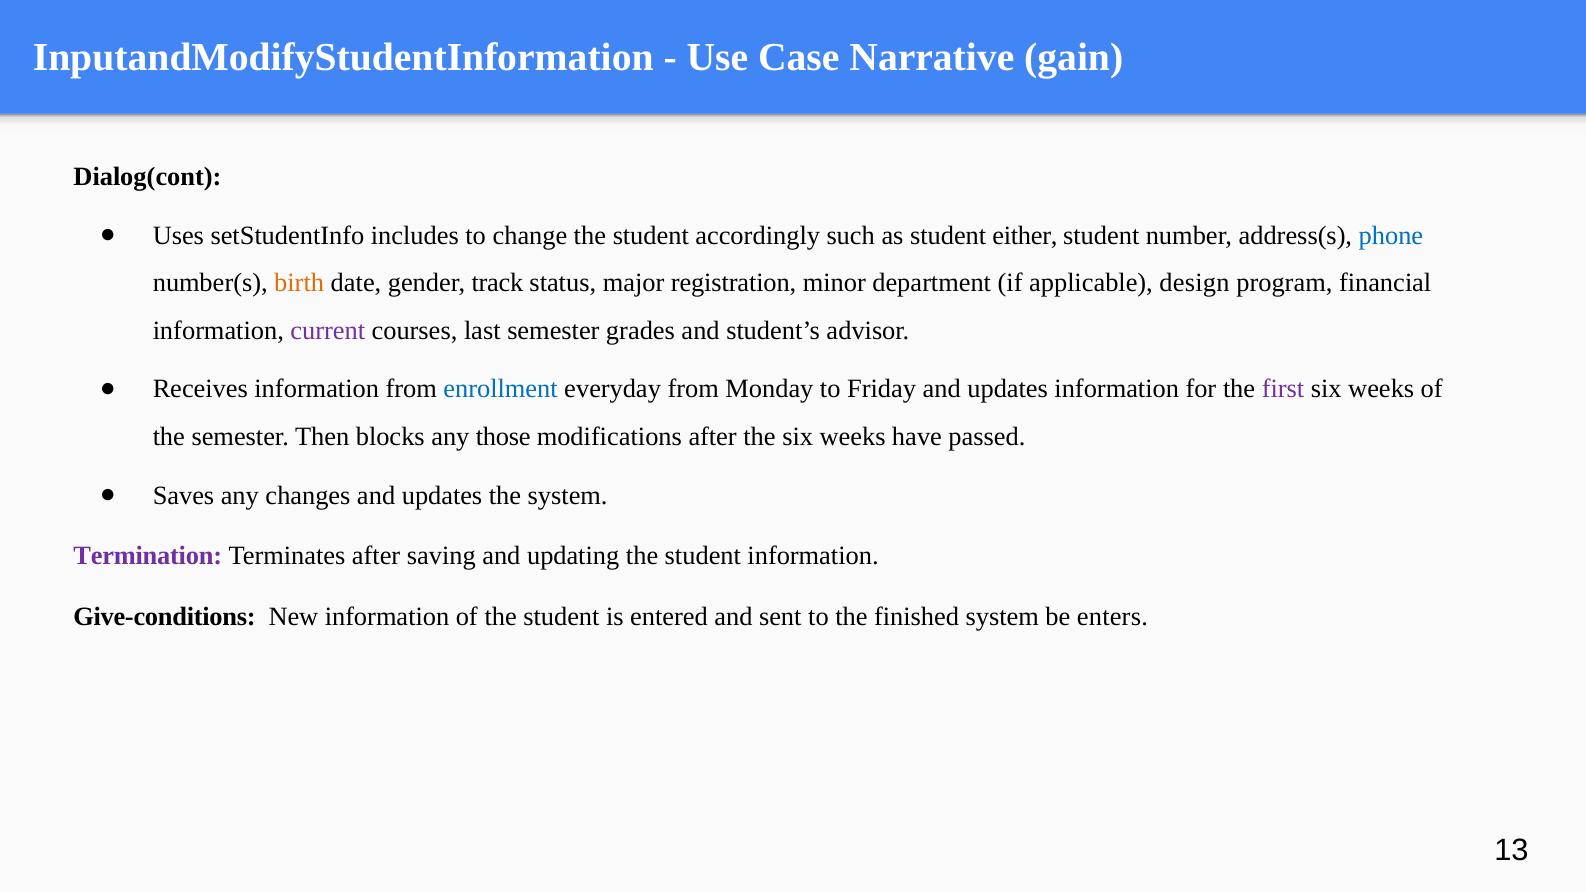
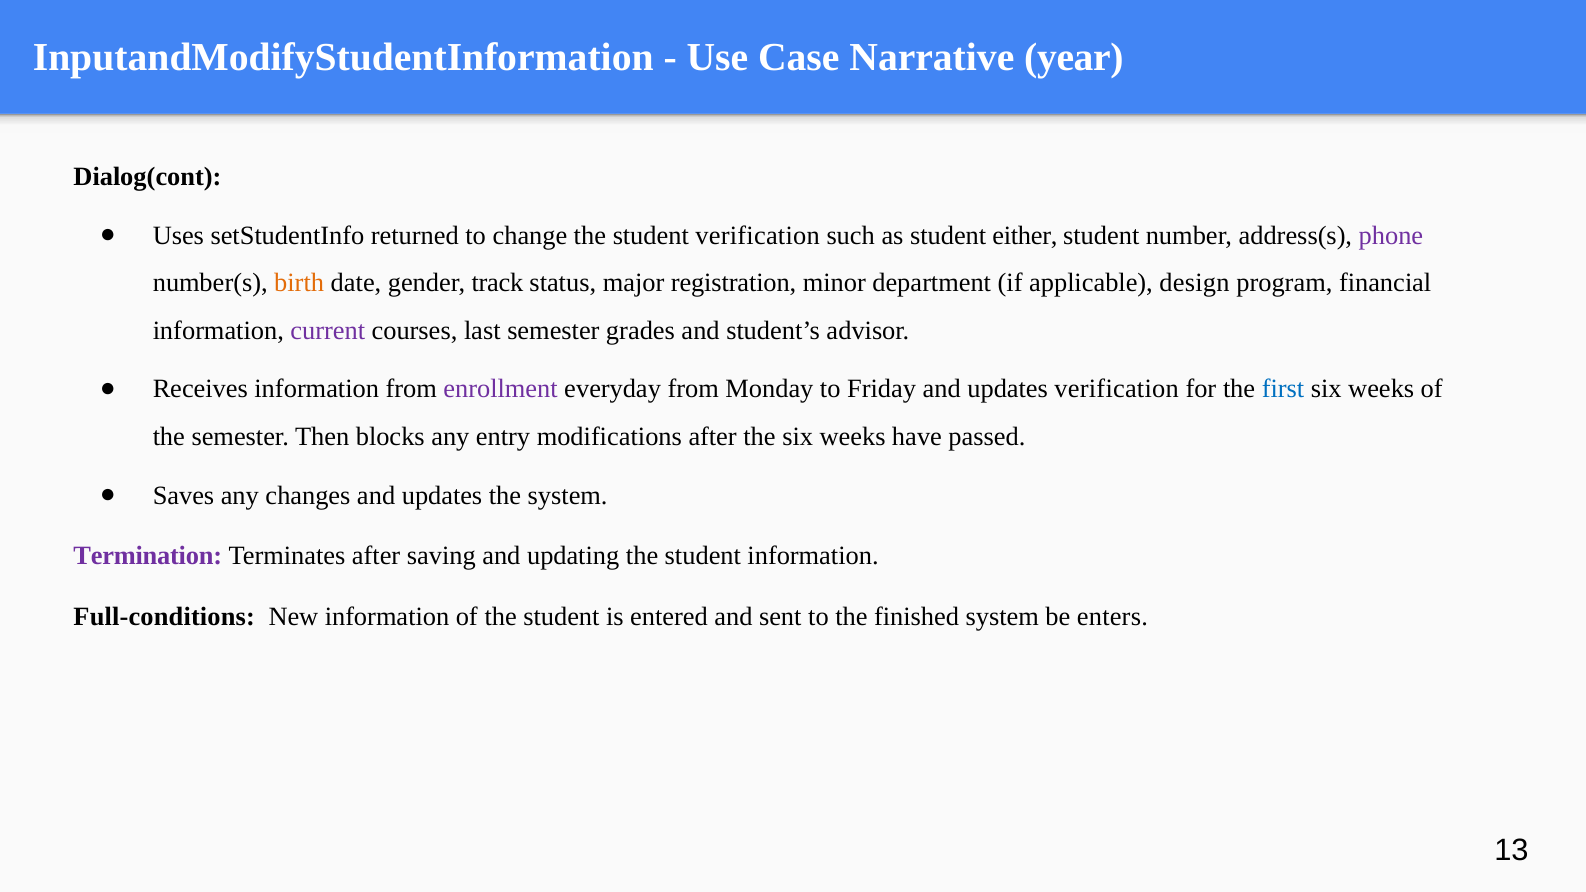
gain: gain -> year (1074, 58)
includes: includes -> returned (415, 236)
student accordingly: accordingly -> verification (758, 236)
phone colour: blue -> purple (1391, 236)
enrollment colour: blue -> purple (501, 389)
updates information: information -> verification (1117, 389)
first colour: purple -> blue (1283, 389)
those: those -> entry (503, 437)
Give-conditions: Give-conditions -> Full-conditions (164, 617)
